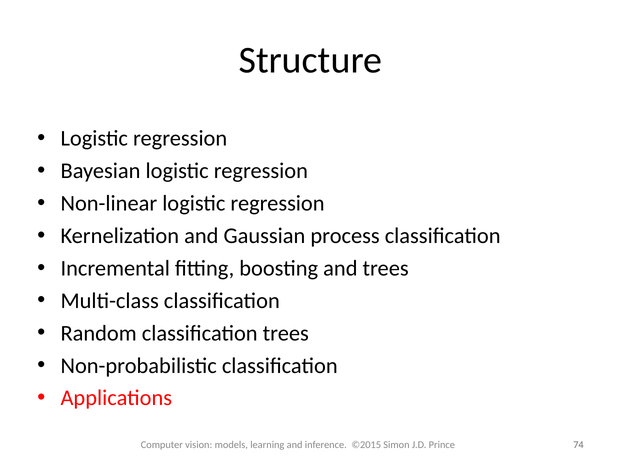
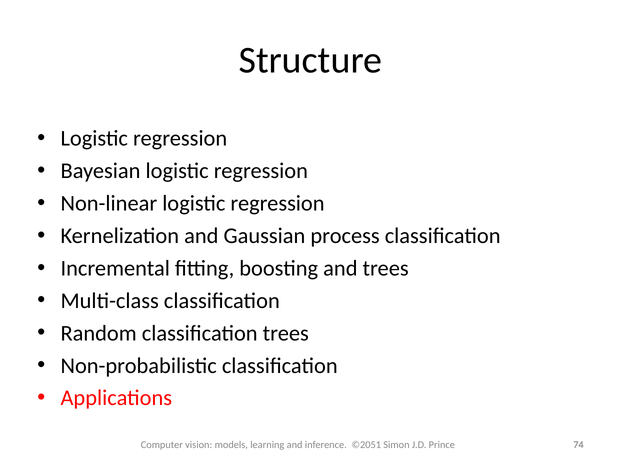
©2015: ©2015 -> ©2051 (366, 445)
